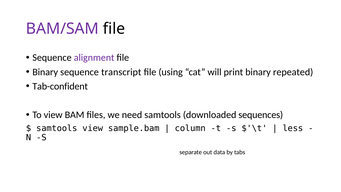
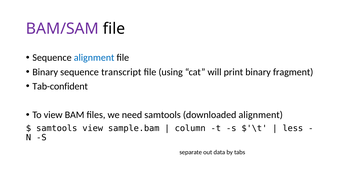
alignment colour: purple -> blue (94, 58)
repeated: repeated -> fragment (293, 72)
downloaded sequences: sequences -> alignment (261, 115)
